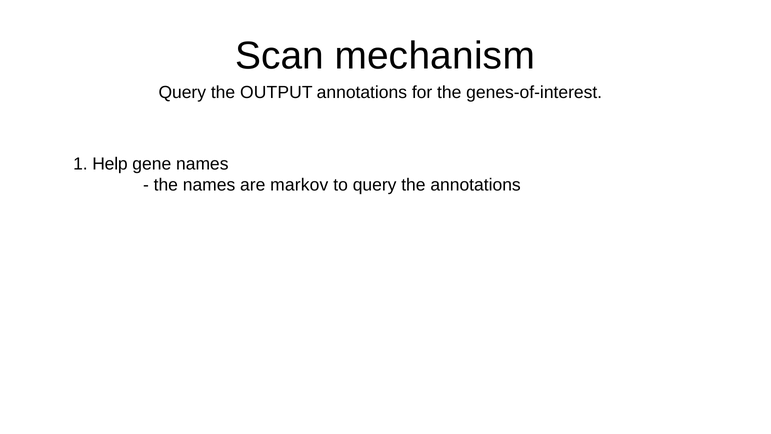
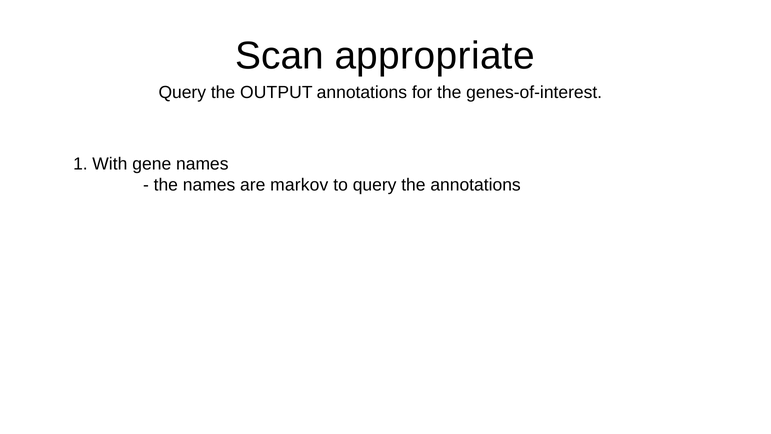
mechanism: mechanism -> appropriate (435, 56)
Help: Help -> With (110, 164)
